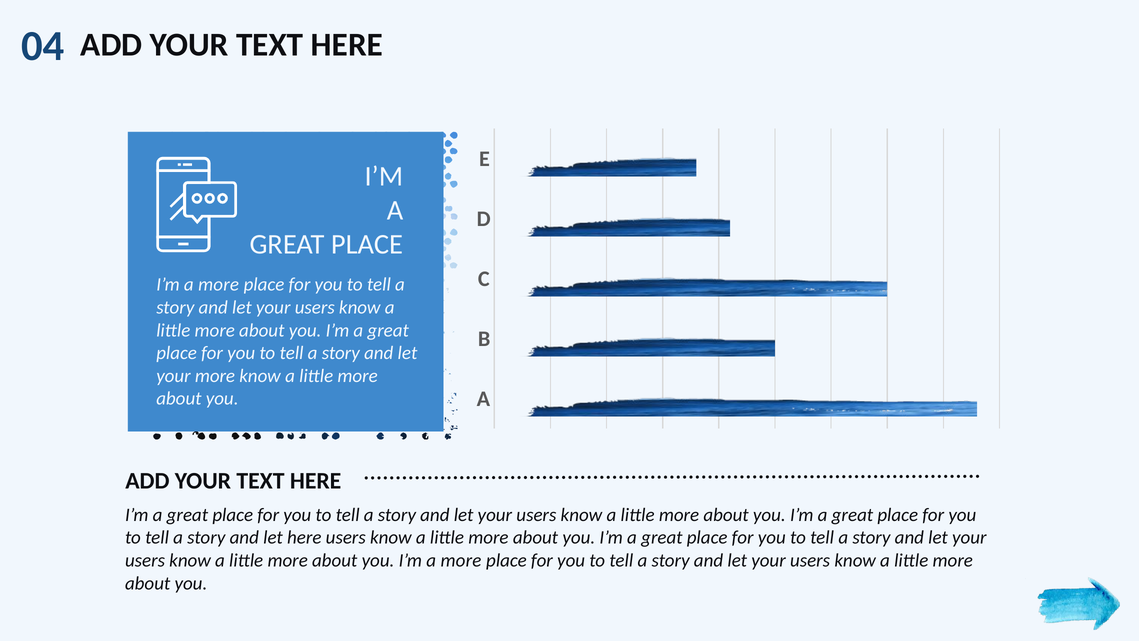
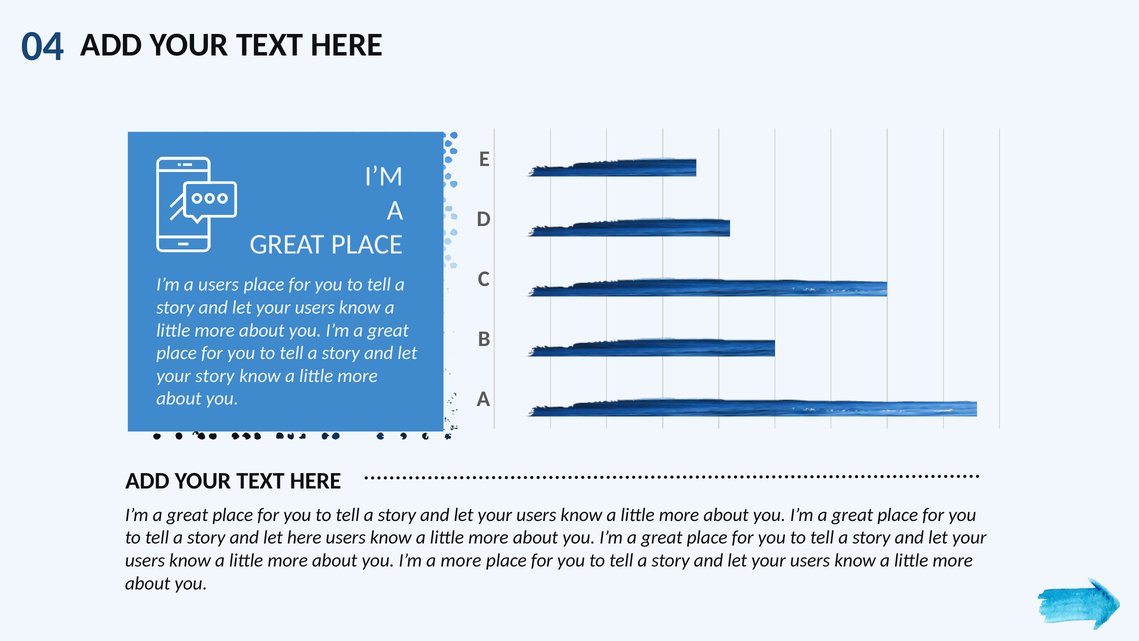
more: more -> users (219, 285)
your more: more -> story (215, 376)
